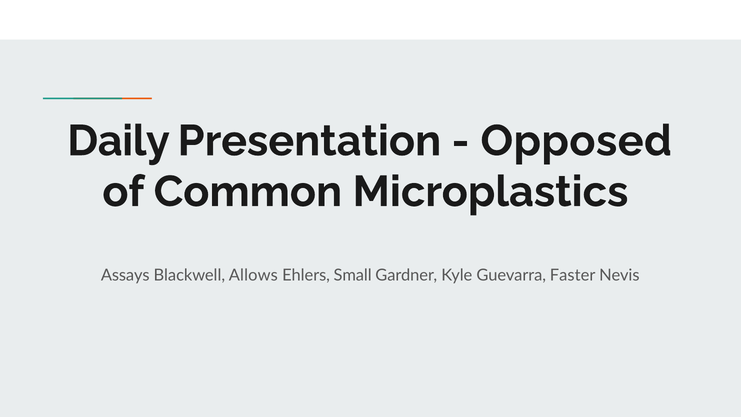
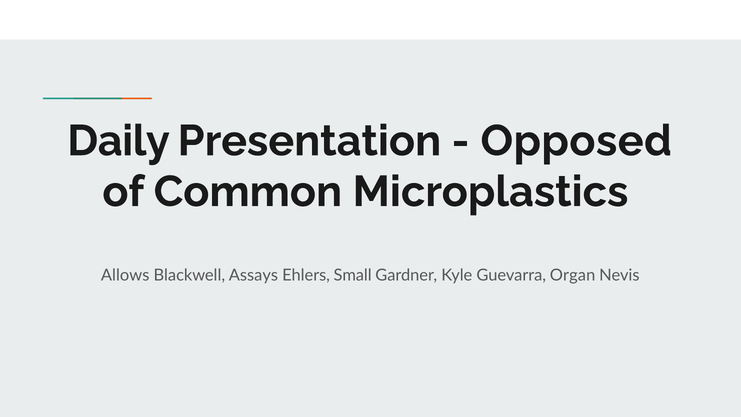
Assays: Assays -> Allows (125, 275)
Allows: Allows -> Assays (253, 275)
Faster: Faster -> Organ (573, 275)
